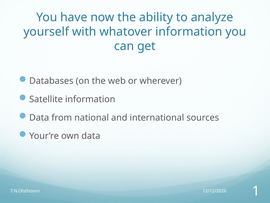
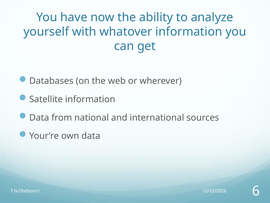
1: 1 -> 6 (256, 191)
